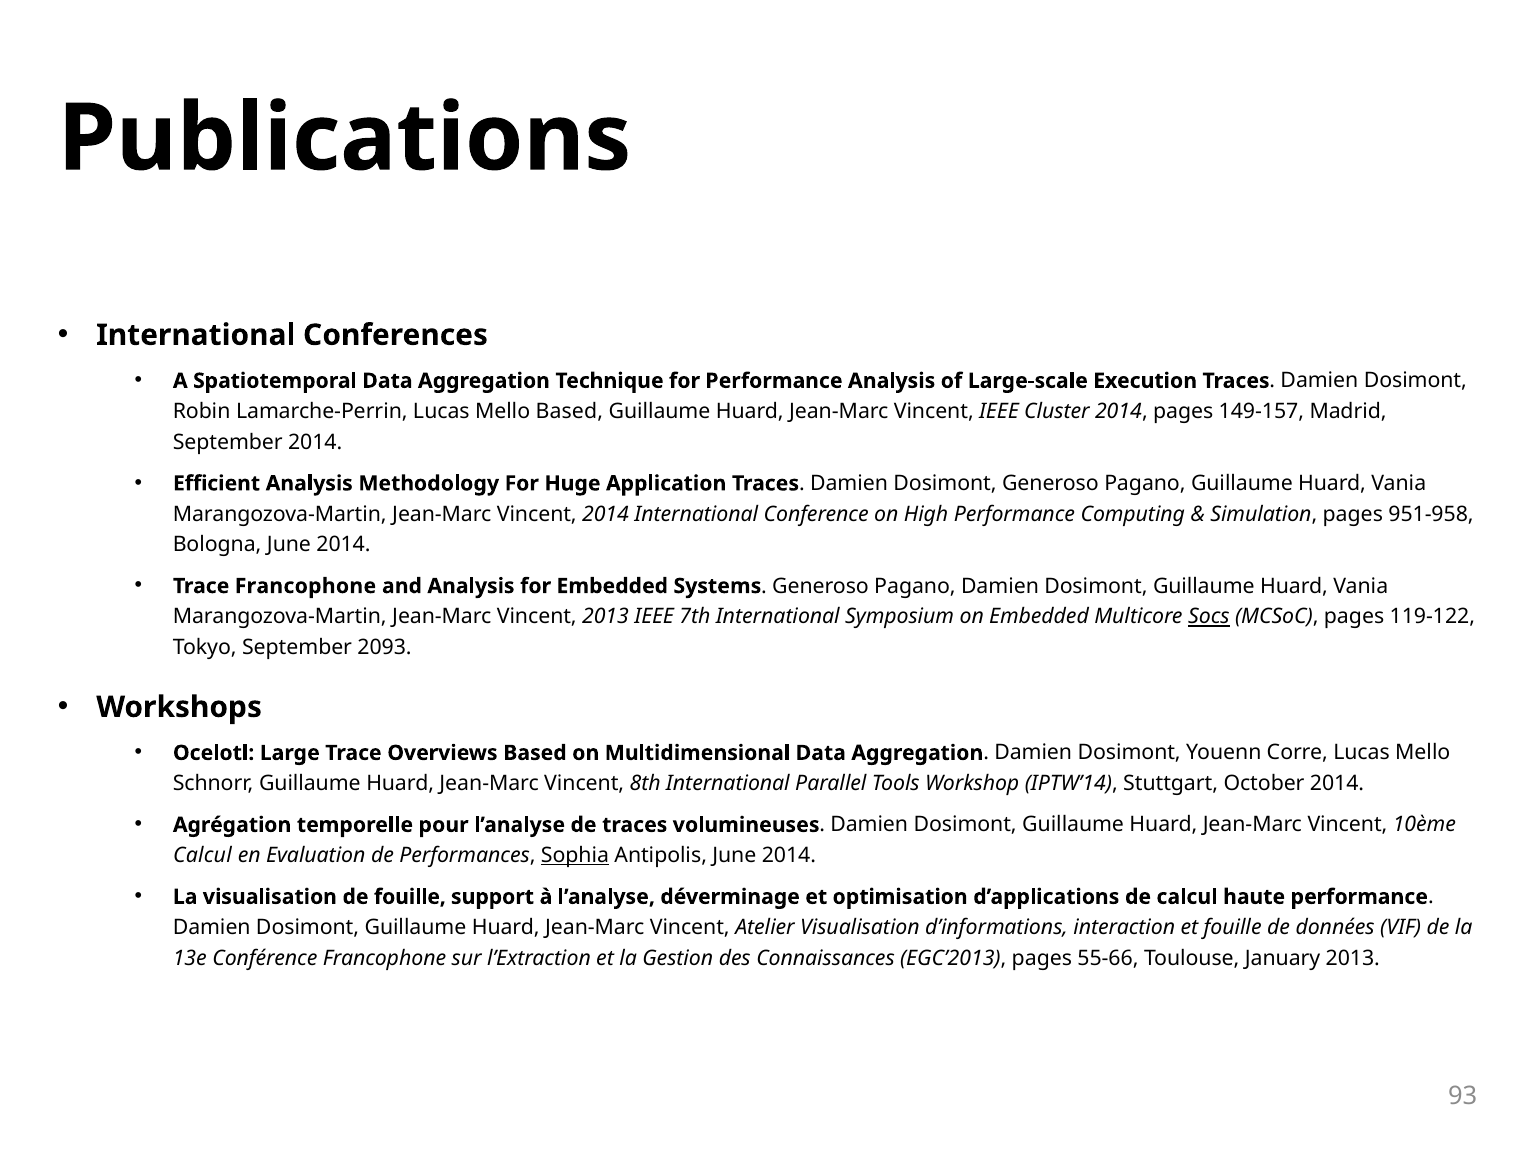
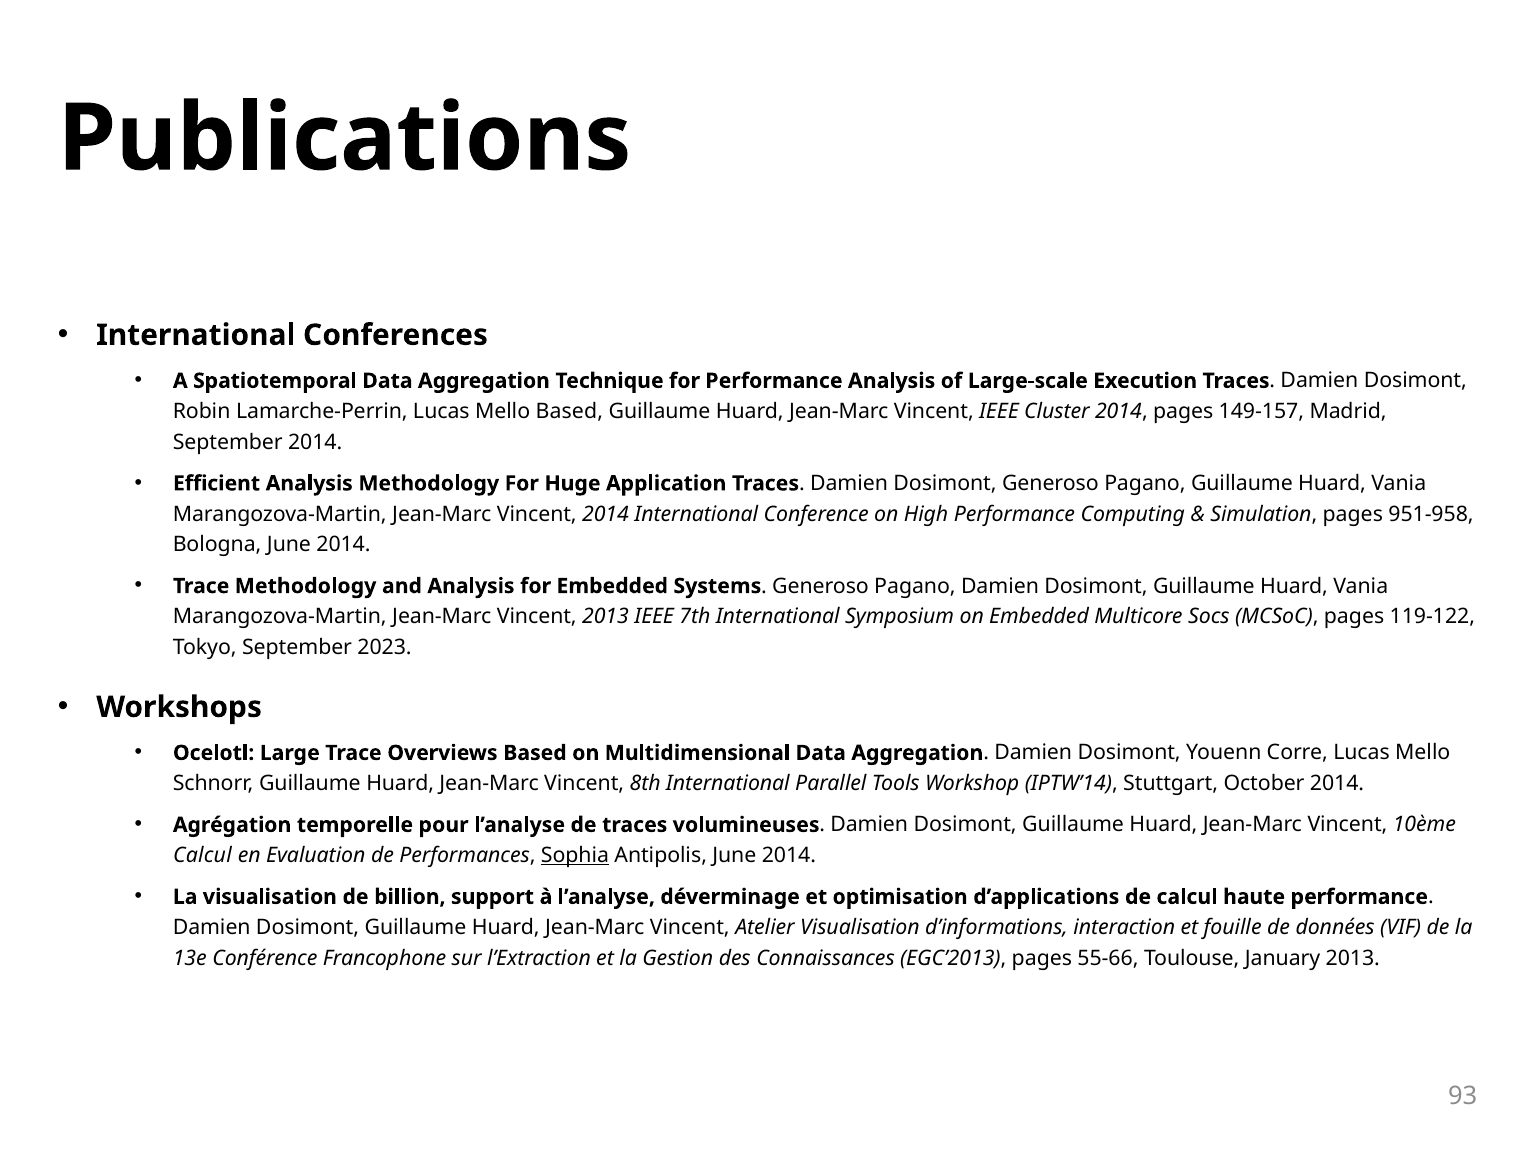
Trace Francophone: Francophone -> Methodology (306, 586)
Socs underline: present -> none (1209, 617)
2093: 2093 -> 2023 (385, 647)
de fouille: fouille -> billion (410, 897)
